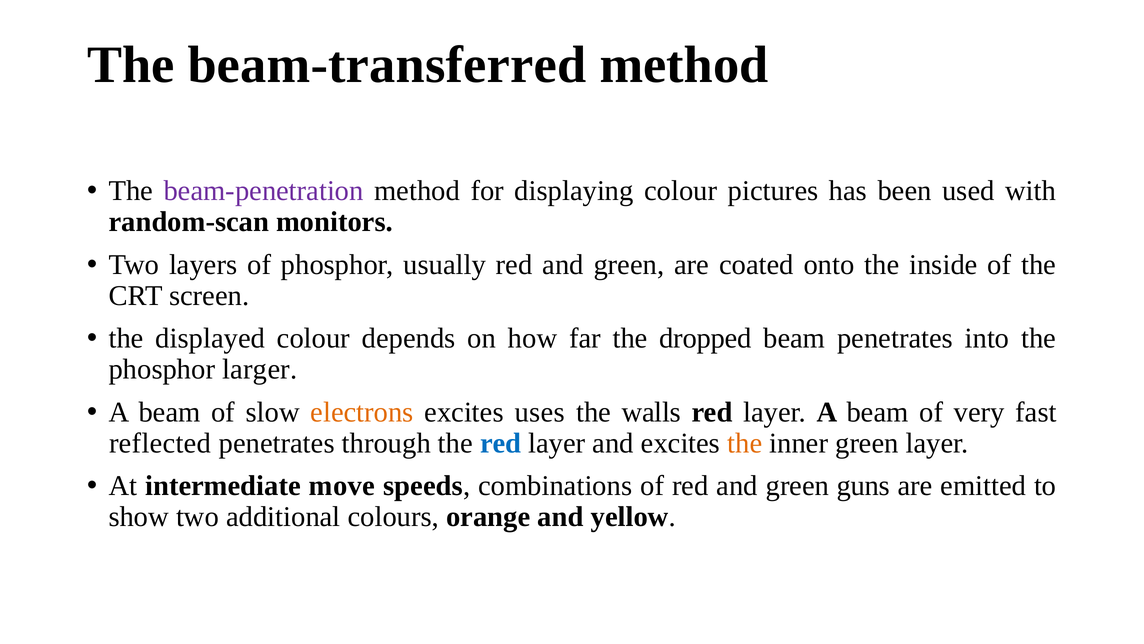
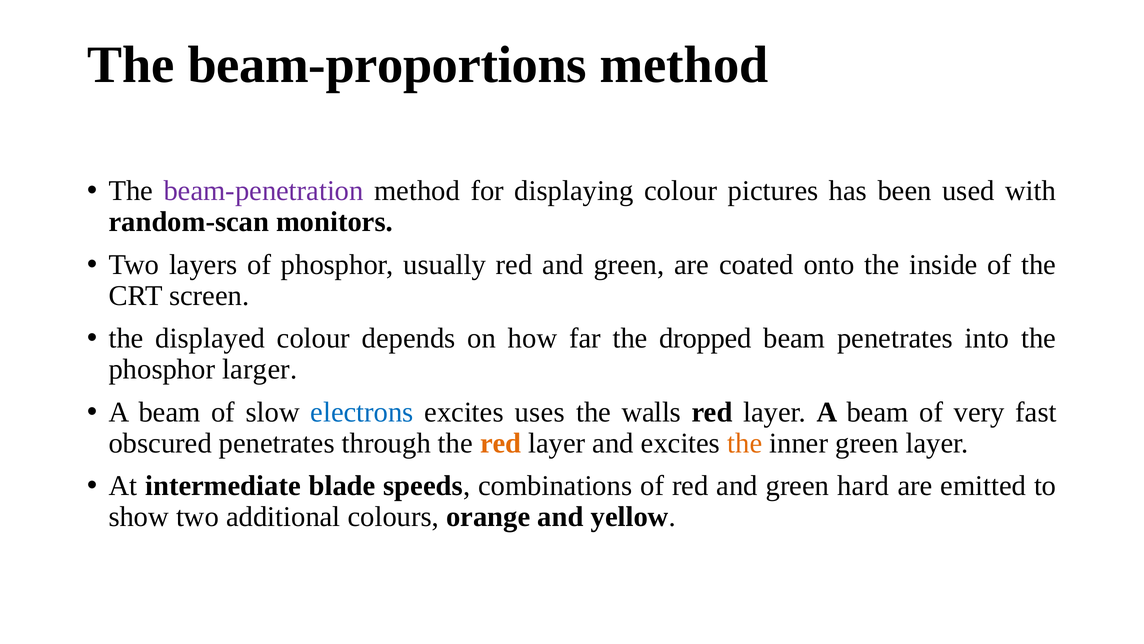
beam-transferred: beam-transferred -> beam-proportions (387, 65)
electrons colour: orange -> blue (362, 412)
reflected: reflected -> obscured (160, 443)
red colour: blue -> orange (501, 443)
move: move -> blade (342, 486)
guns: guns -> hard (863, 486)
